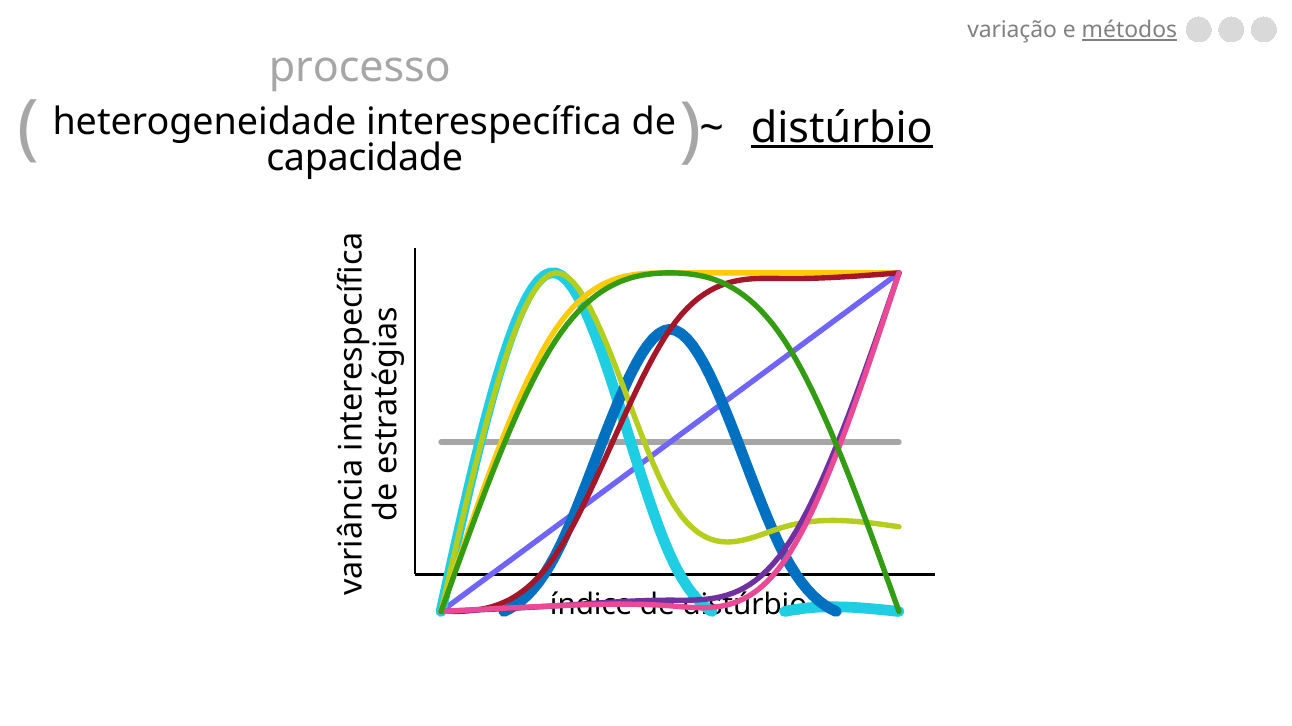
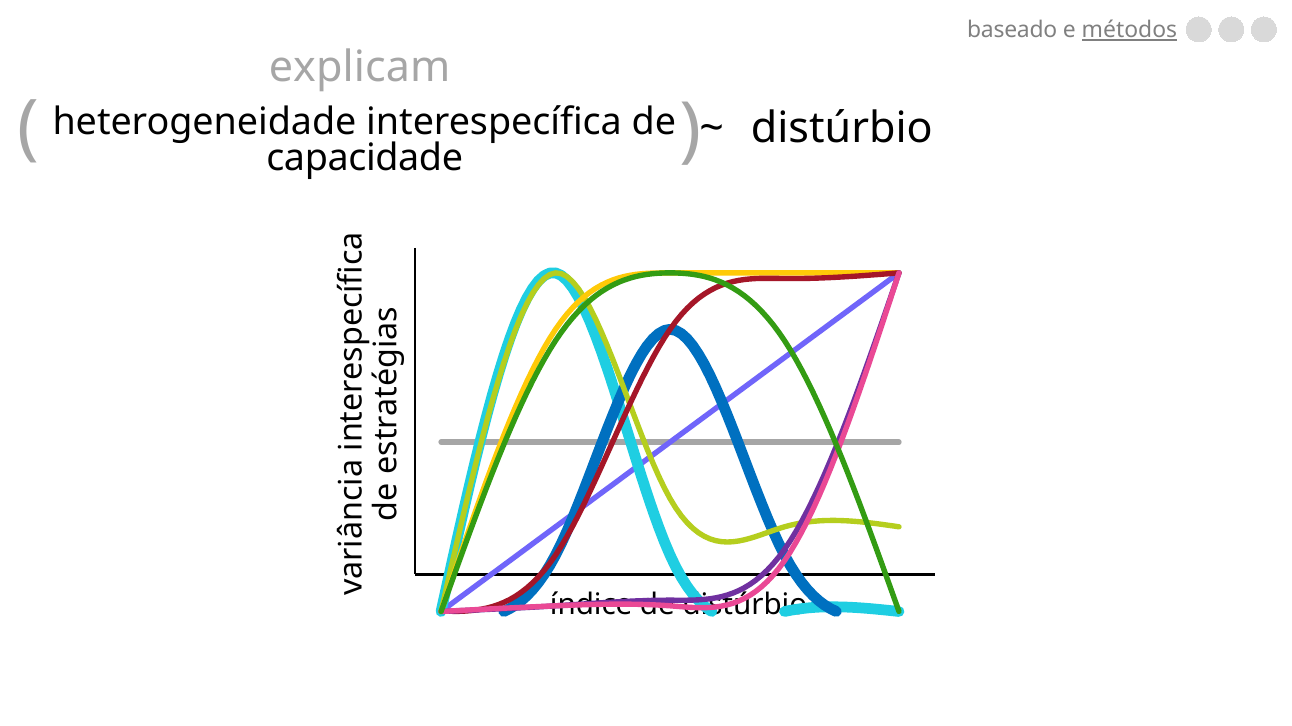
variação: variação -> baseado (1012, 30)
processo: processo -> explicam (360, 67)
distúrbio underline: present -> none (842, 128)
